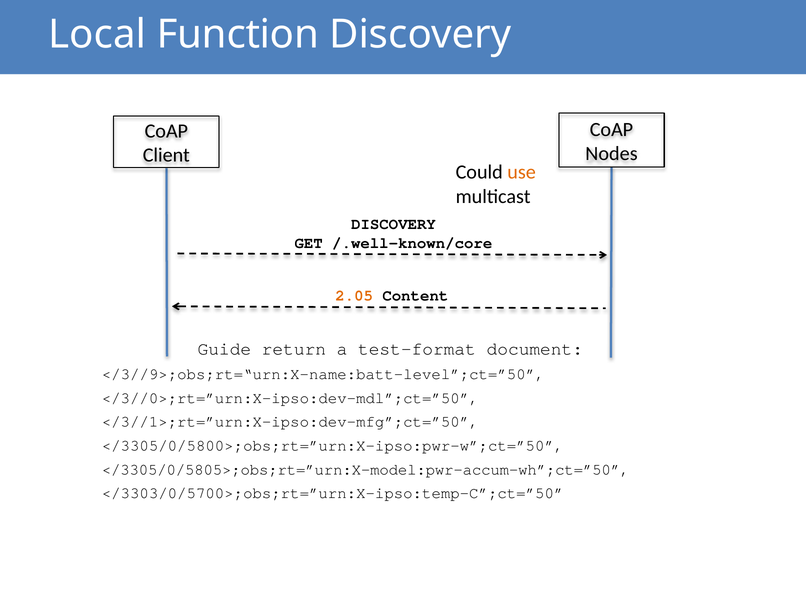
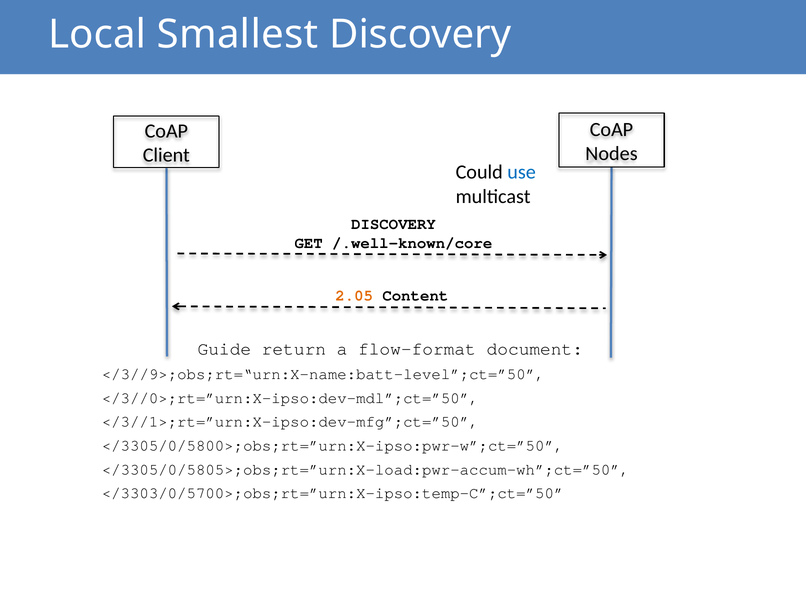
Function: Function -> Smallest (238, 34)
use colour: orange -> blue (522, 172)
test-format: test-format -> flow-format (417, 349)
</3305/0/5805>;obs;rt=”urn:X-model:pwr-accum-wh”;ct=”50: </3305/0/5805>;obs;rt=”urn:X-model:pwr-accum-wh”;ct=”50 -> </3305/0/5805>;obs;rt=”urn:X-load:pwr-accum-wh”;ct=”50 (366, 470)
